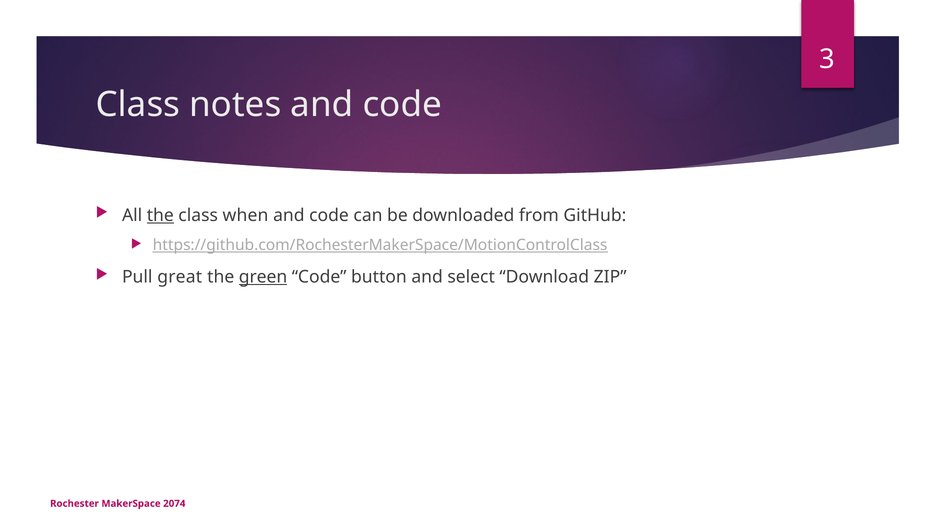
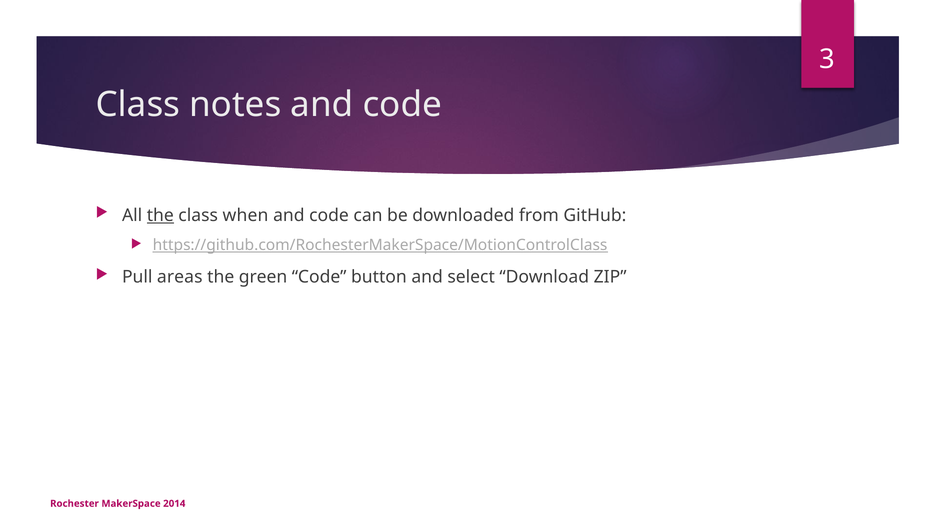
great: great -> areas (180, 277)
green underline: present -> none (263, 277)
2074: 2074 -> 2014 (174, 503)
